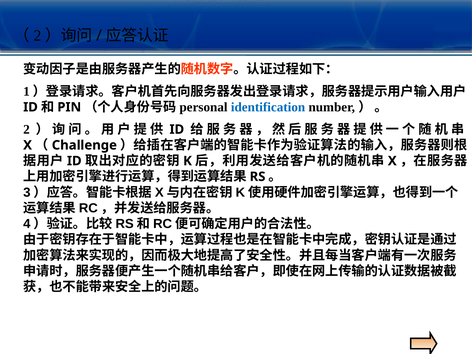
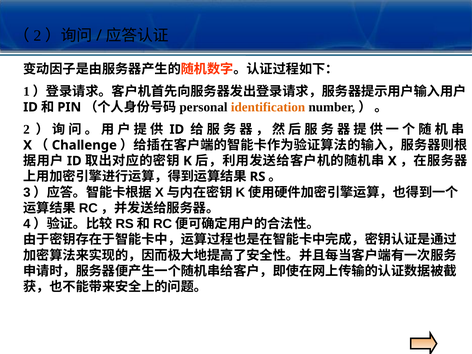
identification colour: blue -> orange (268, 107)
